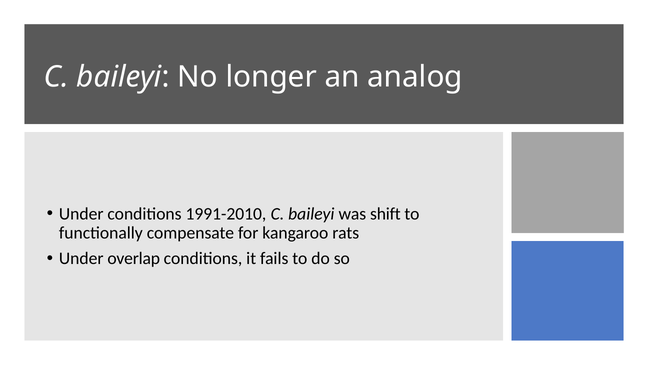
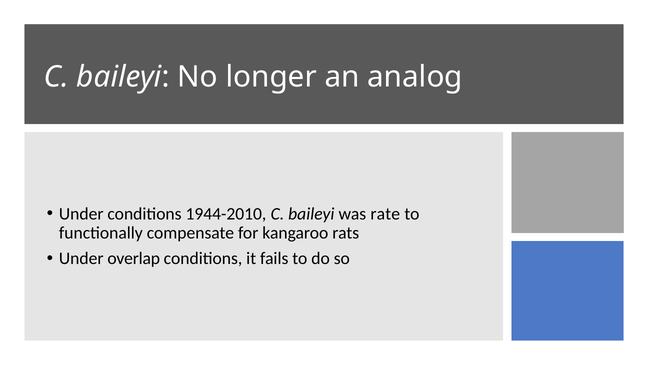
1991-2010: 1991-2010 -> 1944-2010 (226, 214)
shift: shift -> rate (385, 214)
